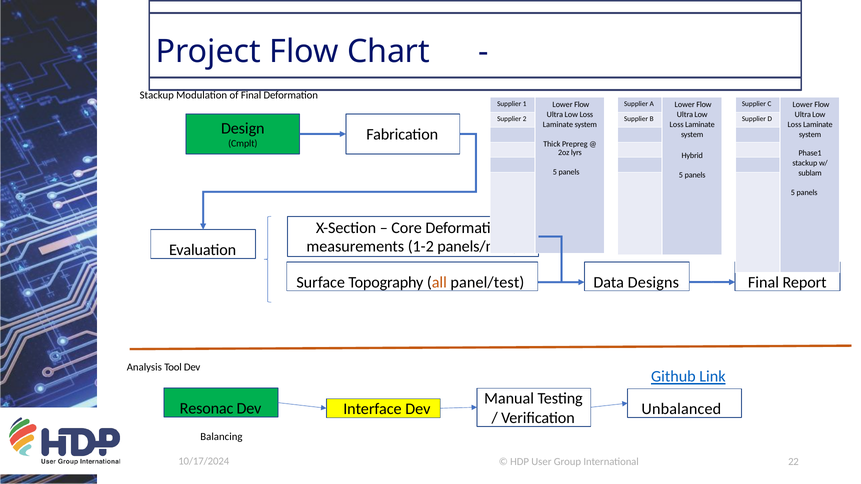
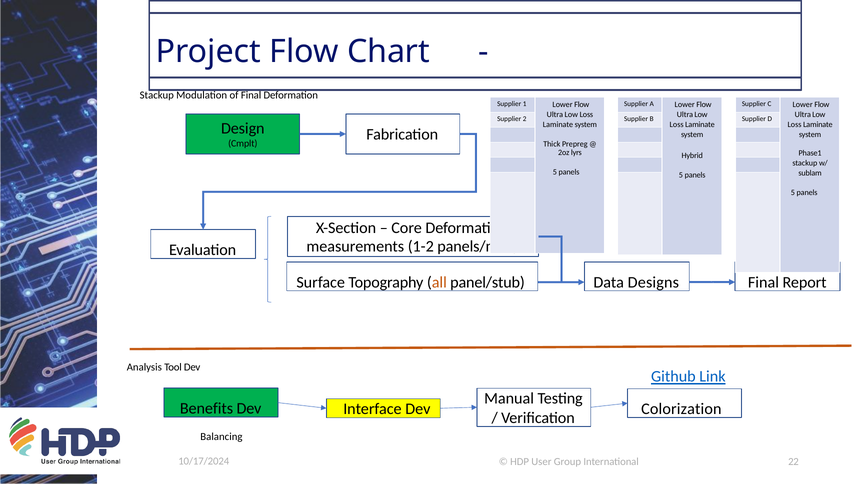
panel/test: panel/test -> panel/stub (488, 282)
Resonac: Resonac -> Benefits (206, 409)
Unbalanced: Unbalanced -> Colorization (681, 409)
